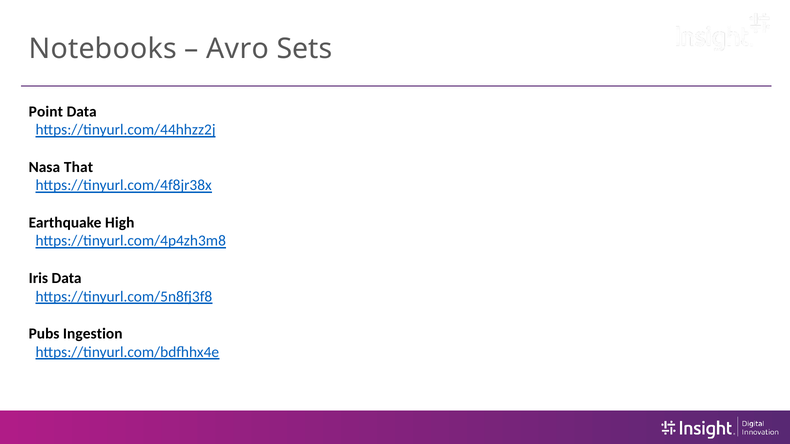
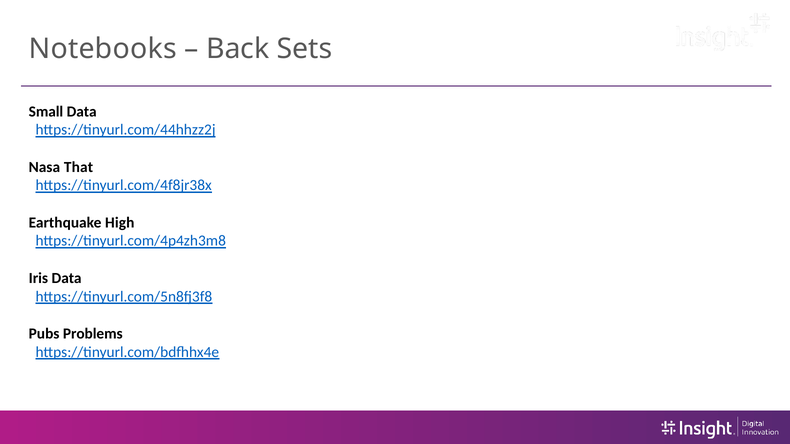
Avro: Avro -> Back (238, 49)
Point: Point -> Small (46, 112)
Ingestion: Ingestion -> Problems (93, 334)
